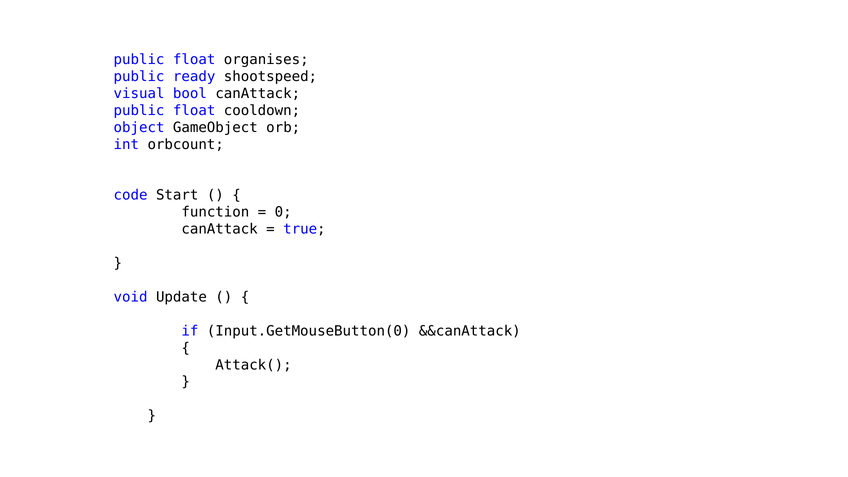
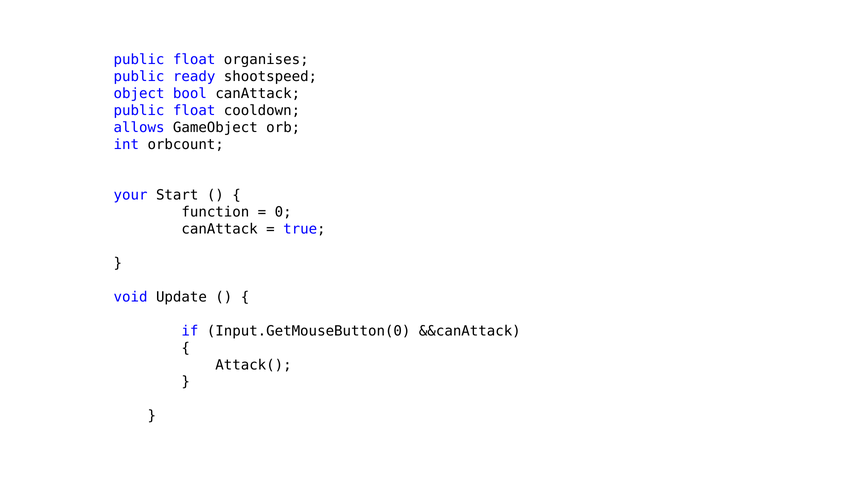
visual: visual -> object (139, 94)
object: object -> allows (139, 128)
code: code -> your (131, 195)
